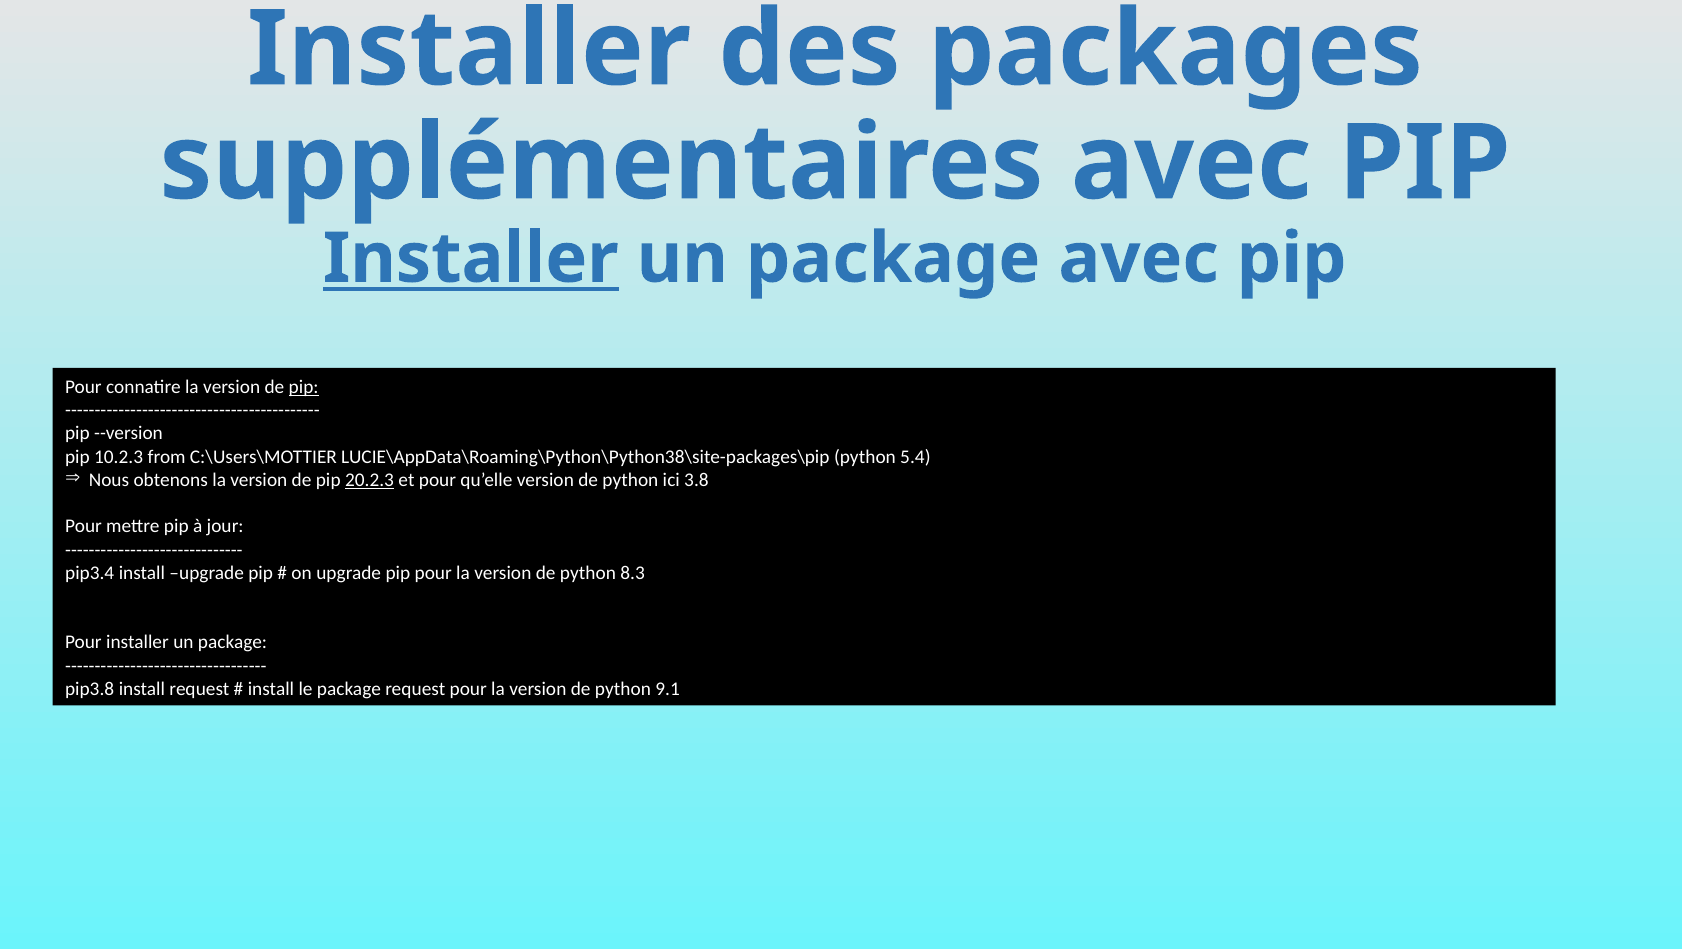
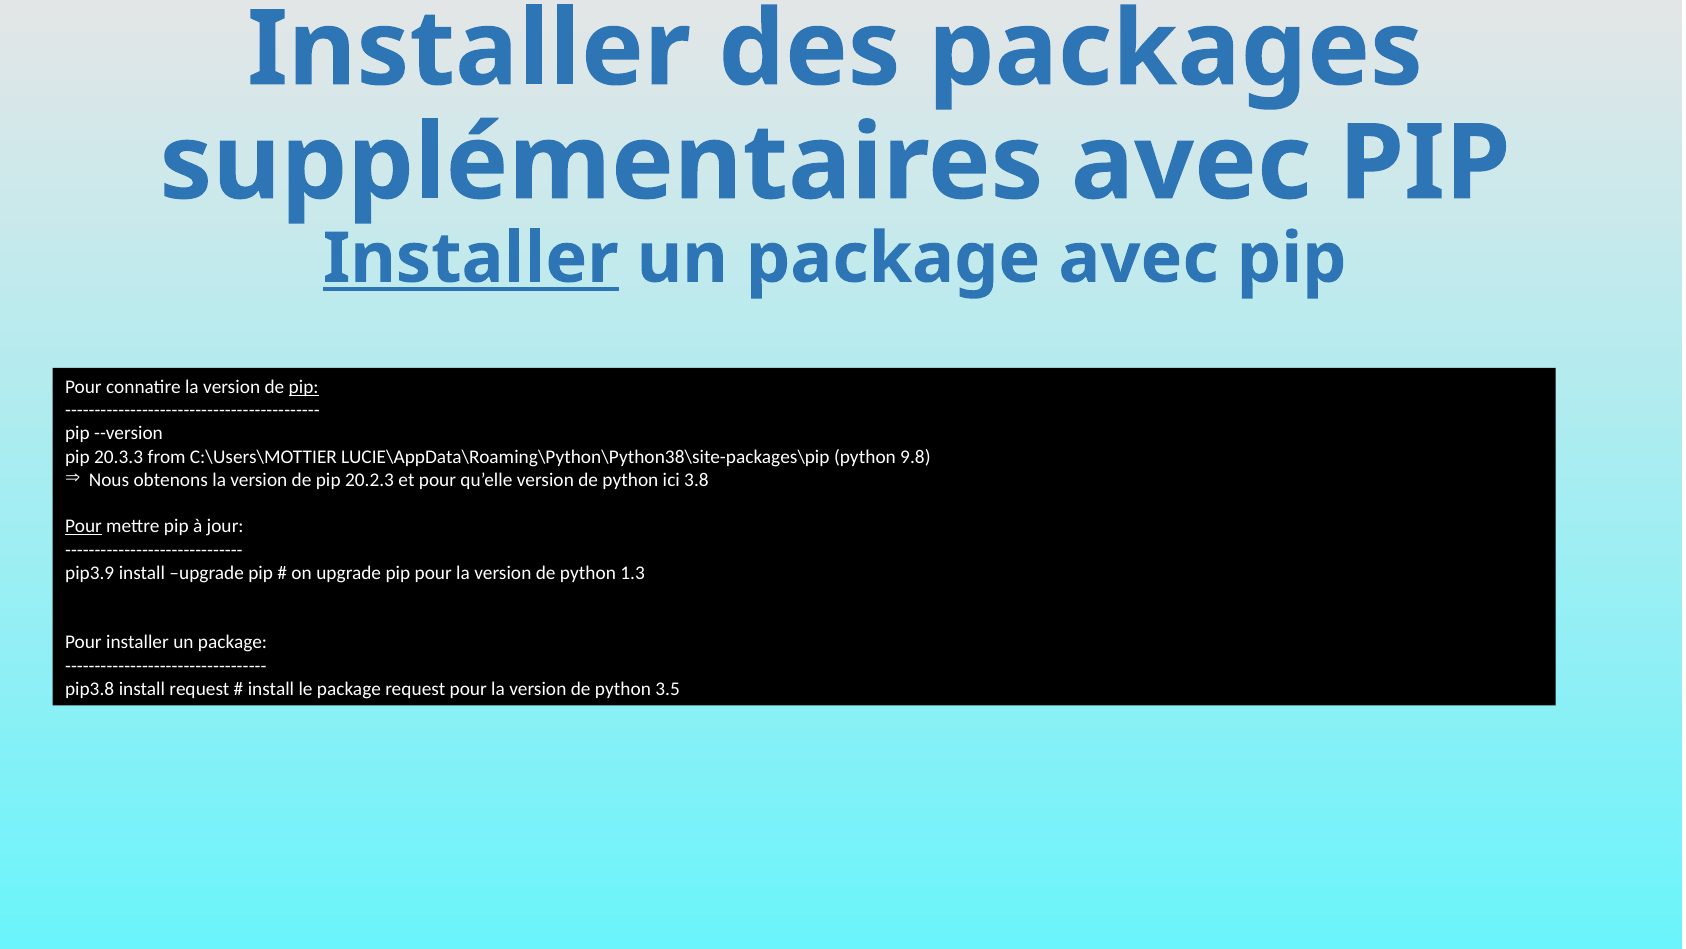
10.2.3: 10.2.3 -> 20.3.3 (119, 457)
5.4: 5.4 -> 9.8 (915, 457)
20.2.3 underline: present -> none (370, 480)
Pour underline: none -> present (83, 526)
pip3.4: pip3.4 -> pip3.9 (90, 573)
8.3: 8.3 -> 1.3 (633, 573)
9.1: 9.1 -> 3.5 (668, 688)
